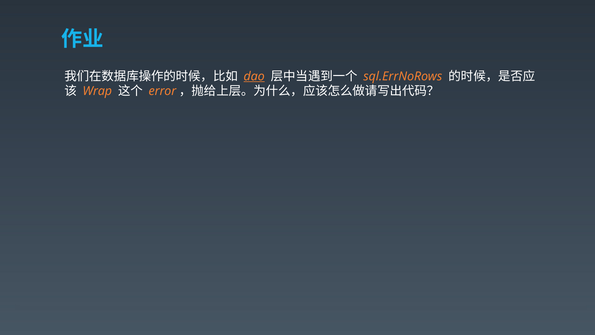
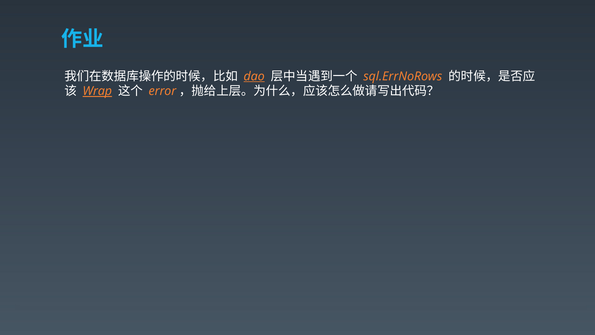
Wrap underline: none -> present (97, 91)
